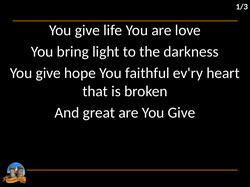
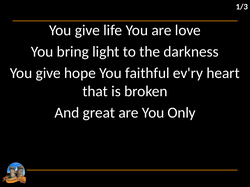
are You Give: Give -> Only (182, 113)
